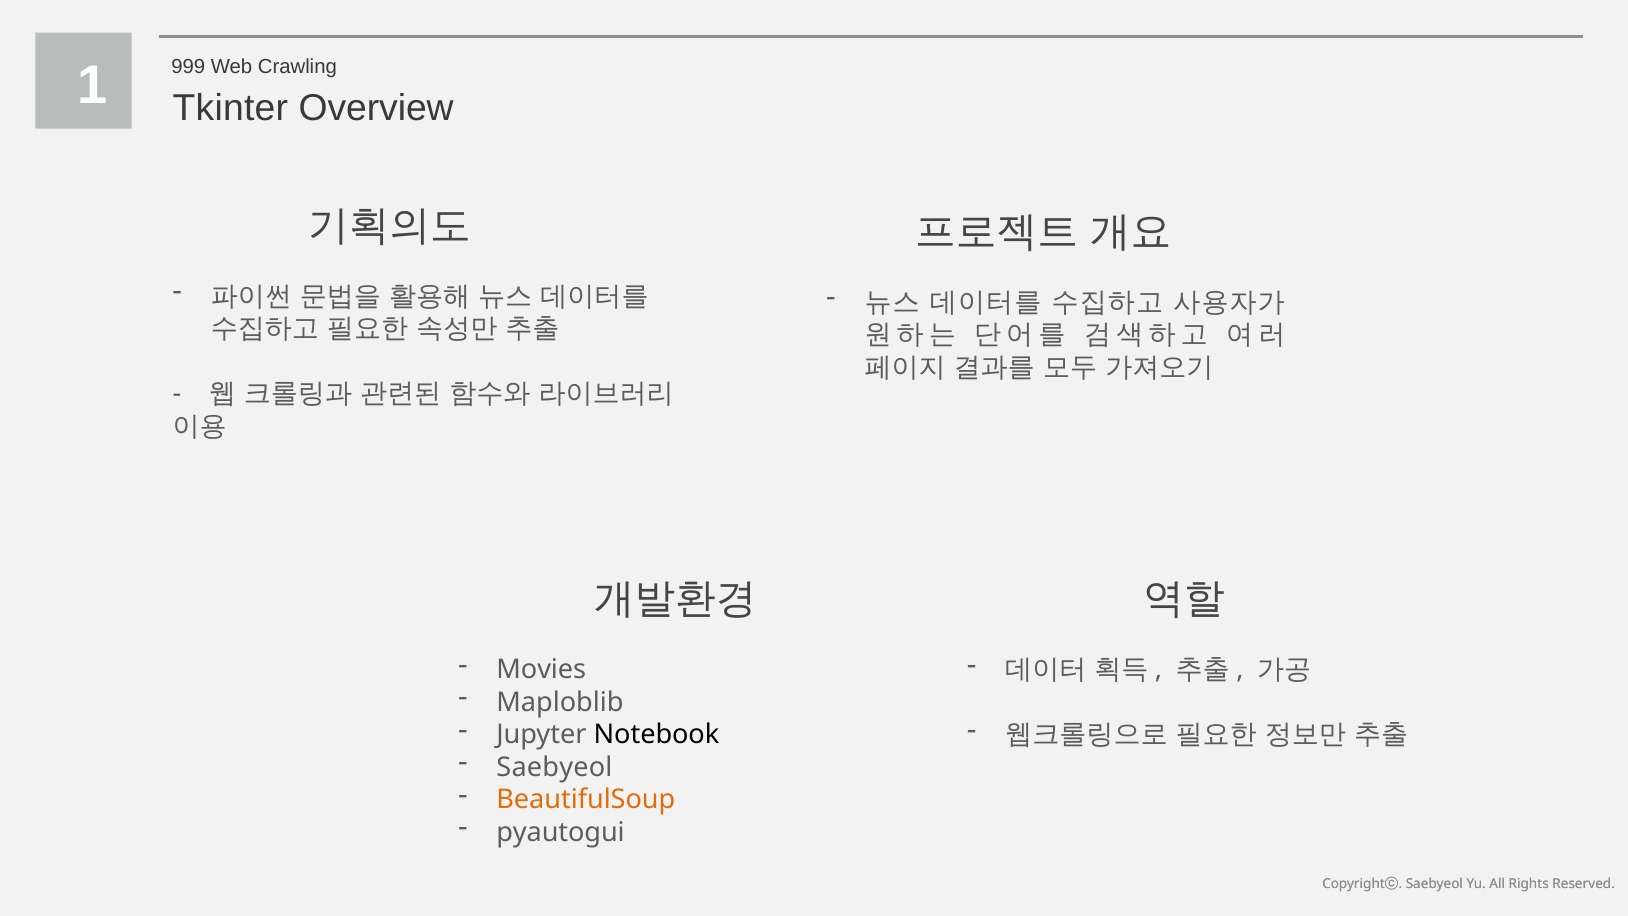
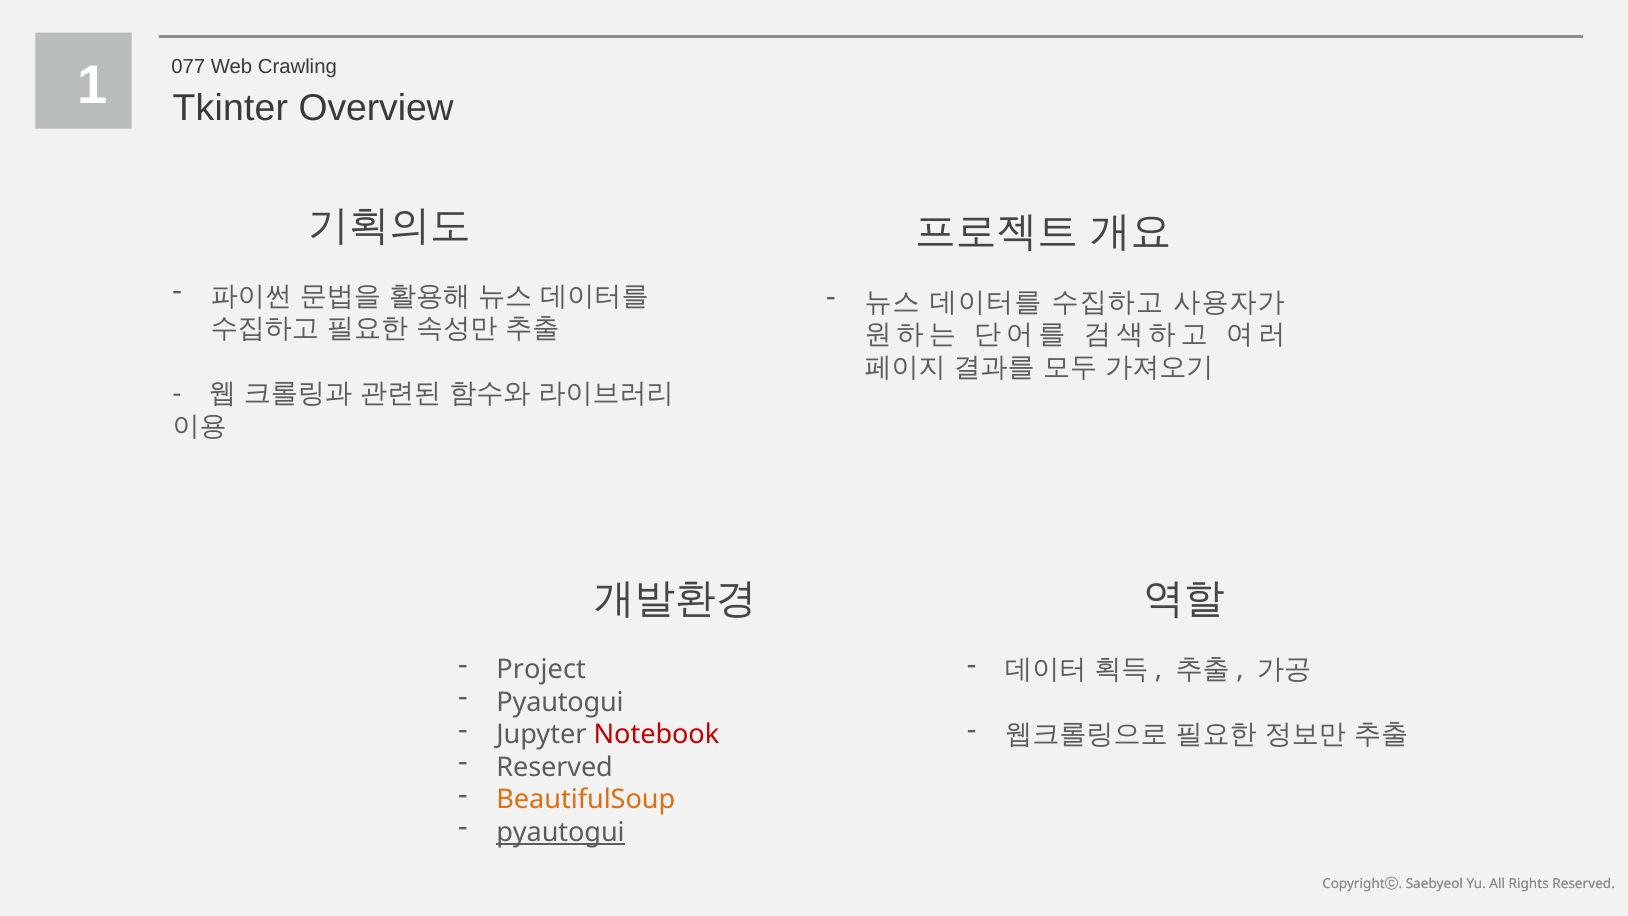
999: 999 -> 077 (188, 67)
Movies: Movies -> Project (541, 670)
Maploblib: Maploblib -> Pyautogui (560, 702)
Notebook colour: black -> red (656, 735)
Saebyeol: Saebyeol -> Reserved (555, 767)
pyautogui underline: none -> present (561, 832)
